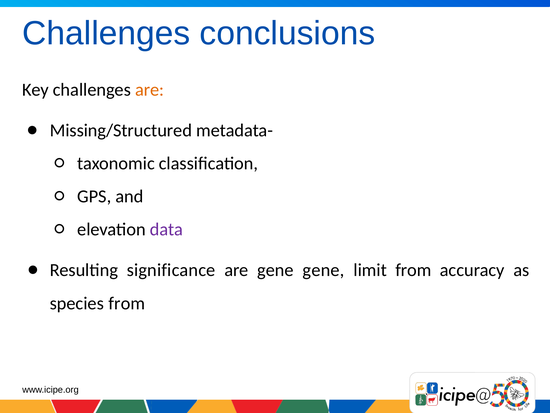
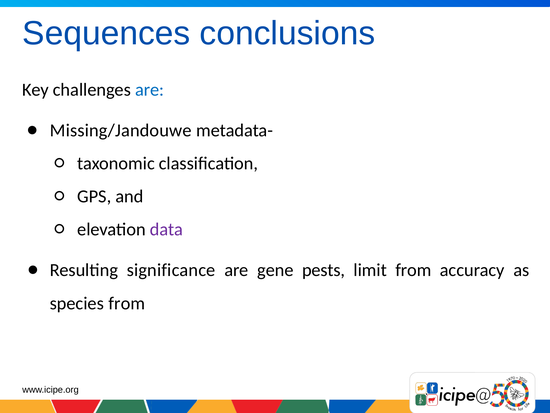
Challenges: Challenges -> Sequences (106, 33)
are colour: orange -> blue (150, 90)
Missing/Structured: Missing/Structured -> Missing/Jandouwe (121, 130)
gene gene: gene -> pests (324, 270)
